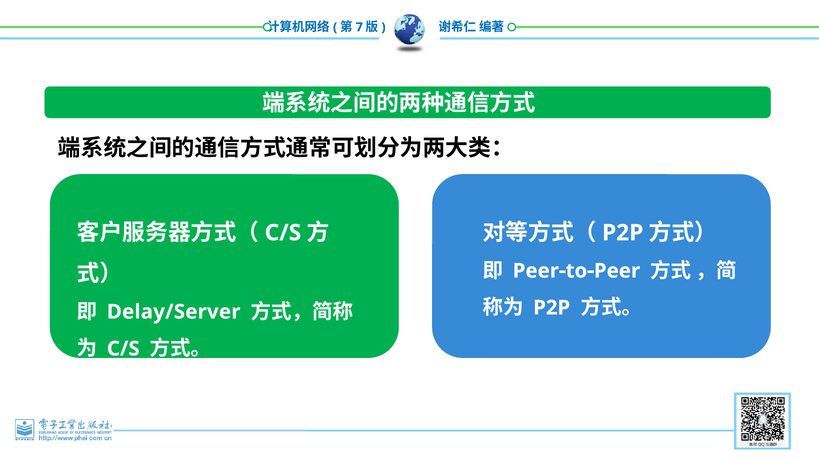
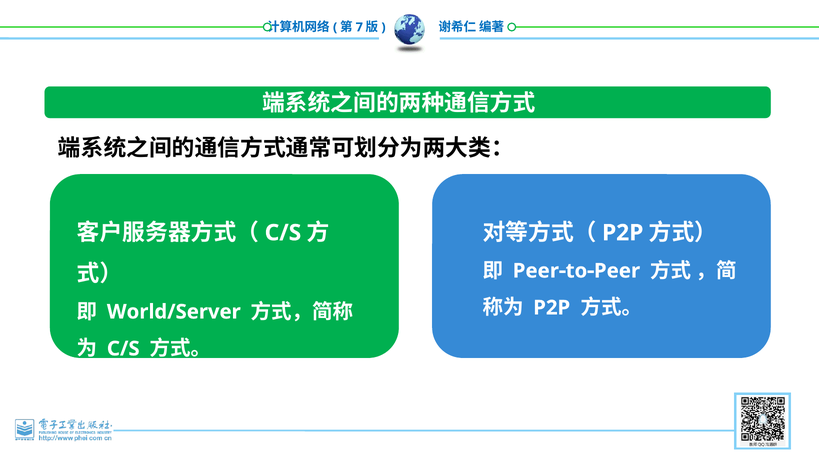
Delay/Server: Delay/Server -> World/Server (174, 312)
